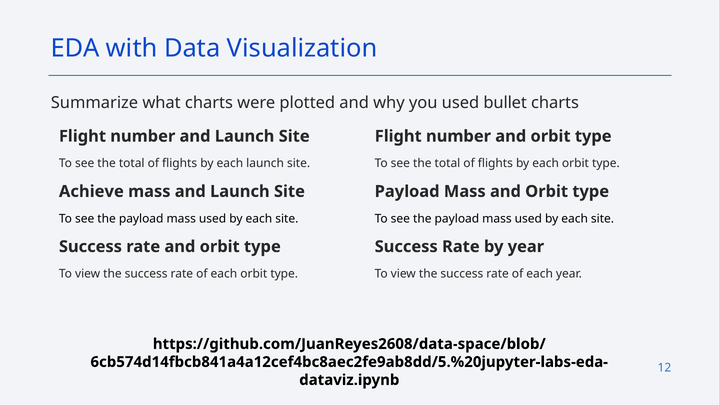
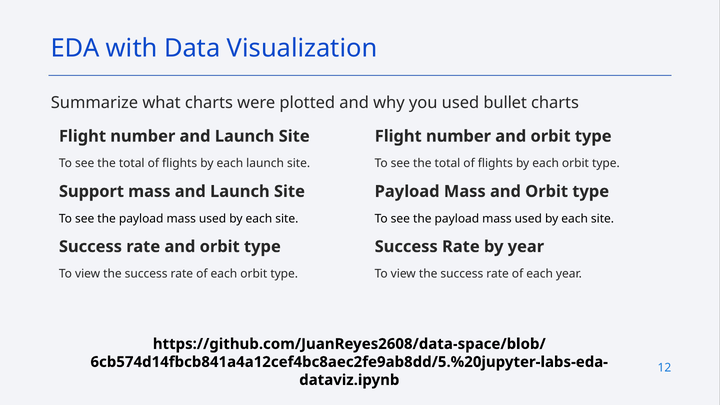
Achieve: Achieve -> Support (91, 191)
